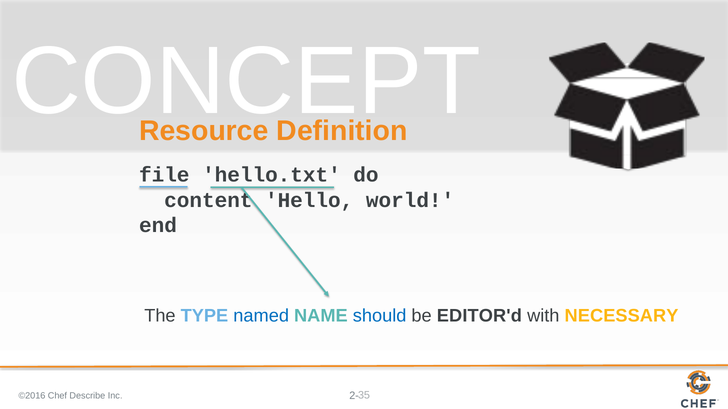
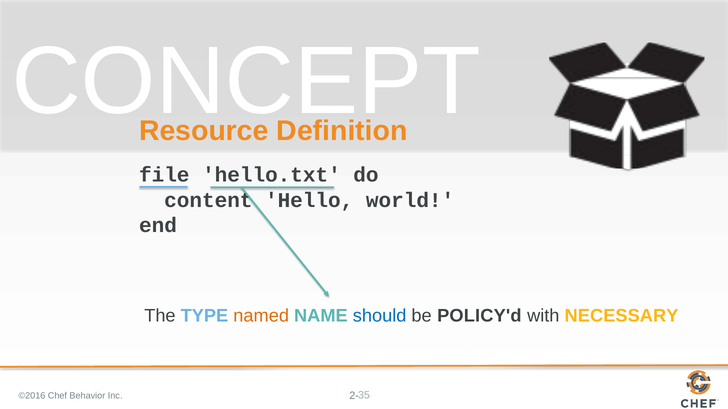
named colour: blue -> orange (261, 316)
EDITOR'd: EDITOR'd -> POLICY'd (479, 316)
Describe: Describe -> Behavior (87, 396)
